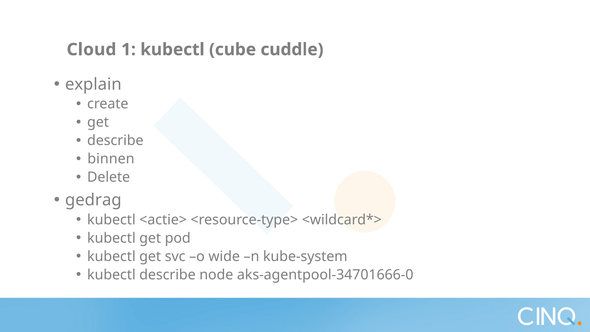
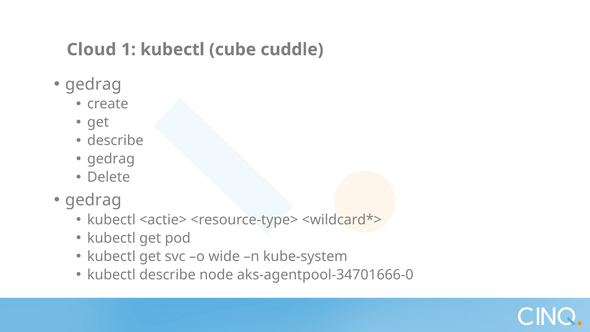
explain: explain -> gedrag (93, 84)
binnen: binnen -> gedrag (111, 159)
